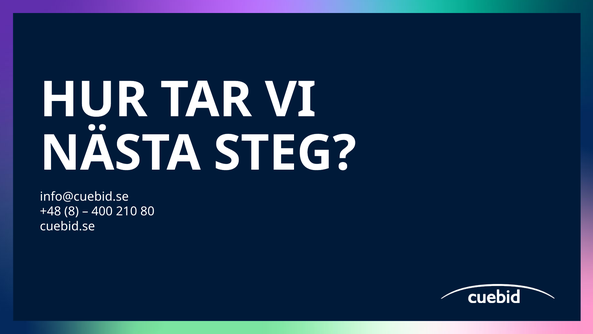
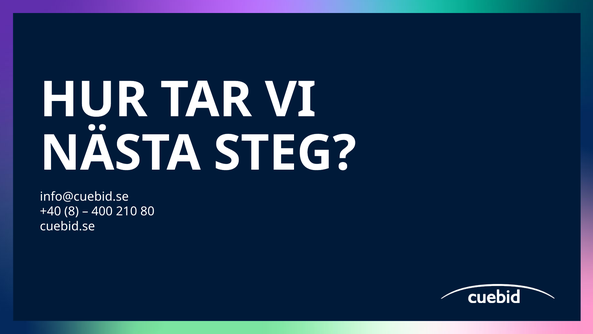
+48: +48 -> +40 (51, 211)
